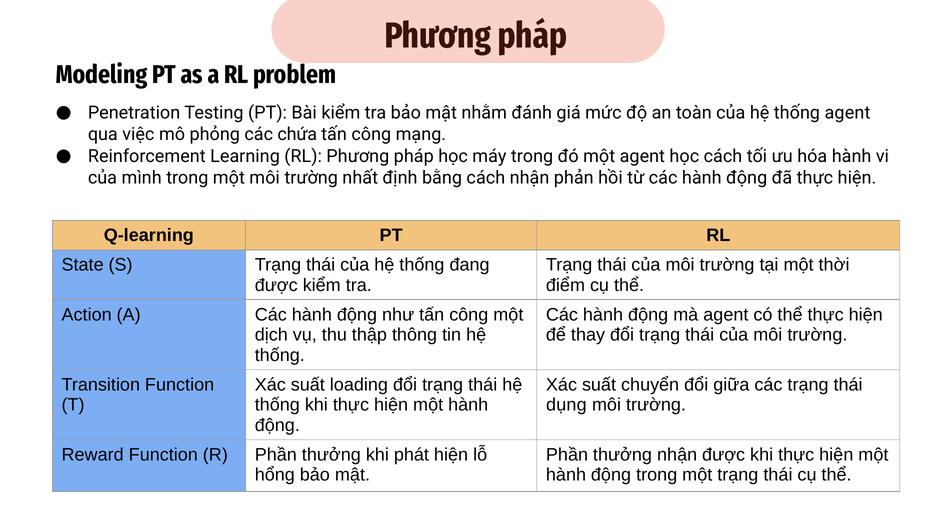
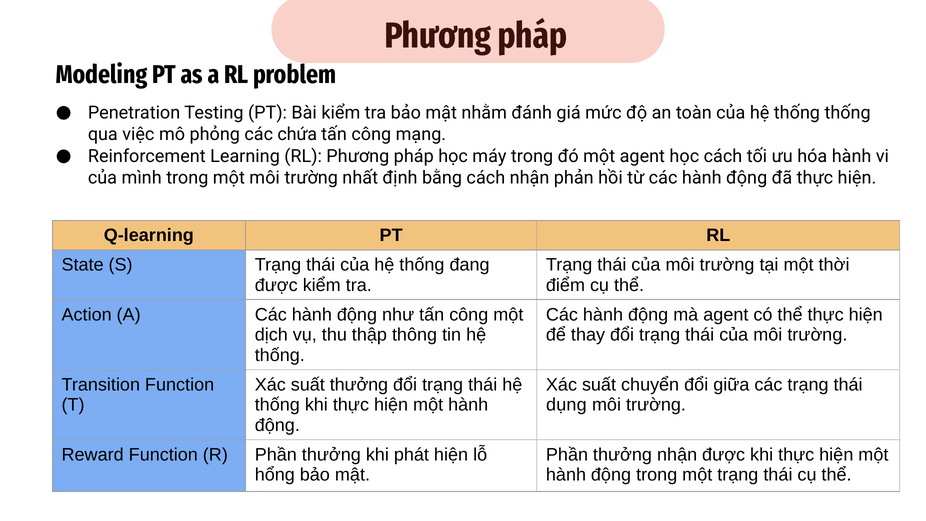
thống agent: agent -> thống (848, 113)
suất loading: loading -> thưởng (359, 385)
